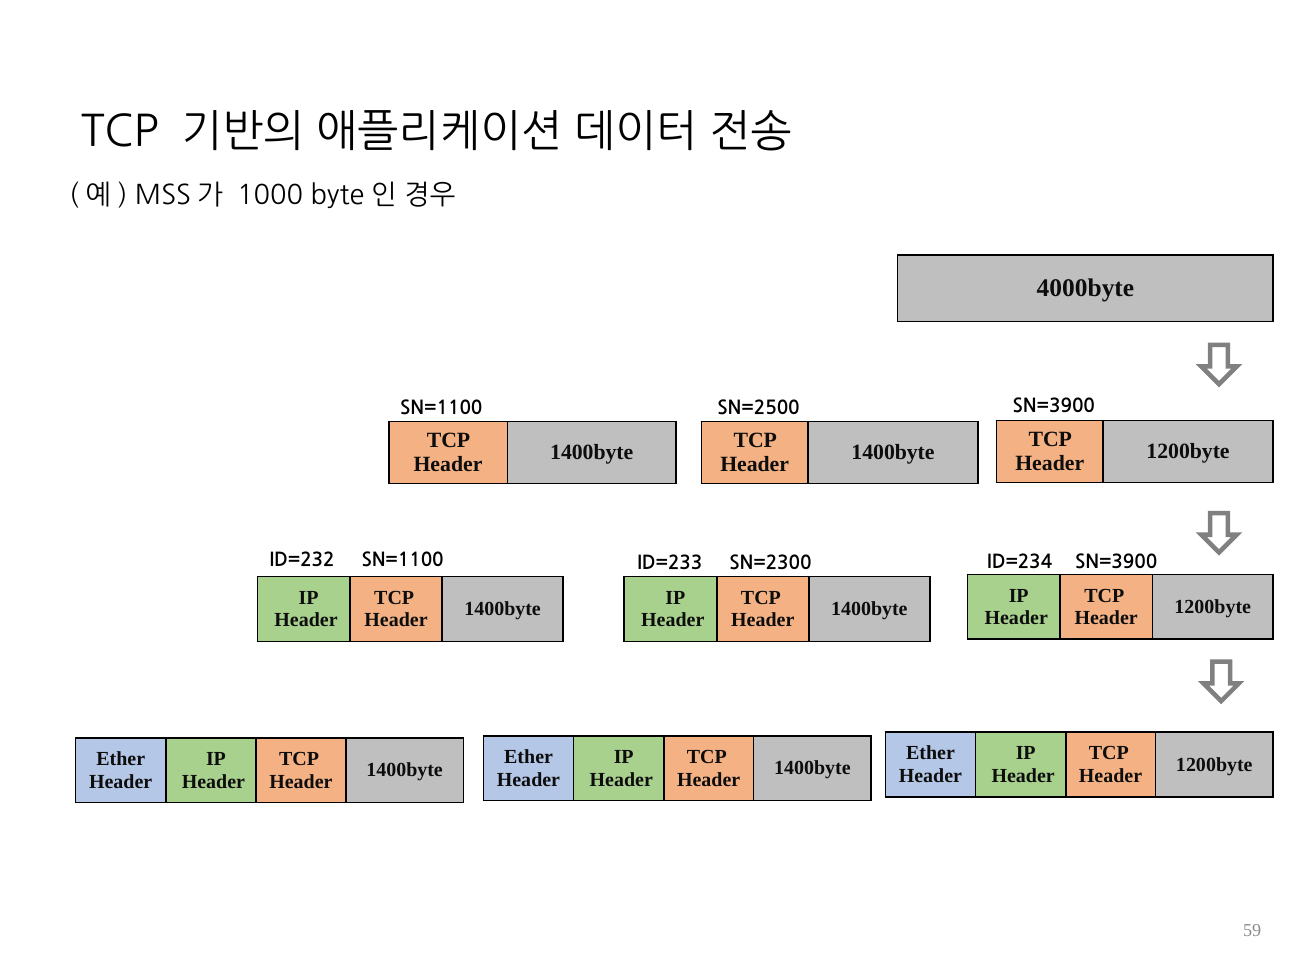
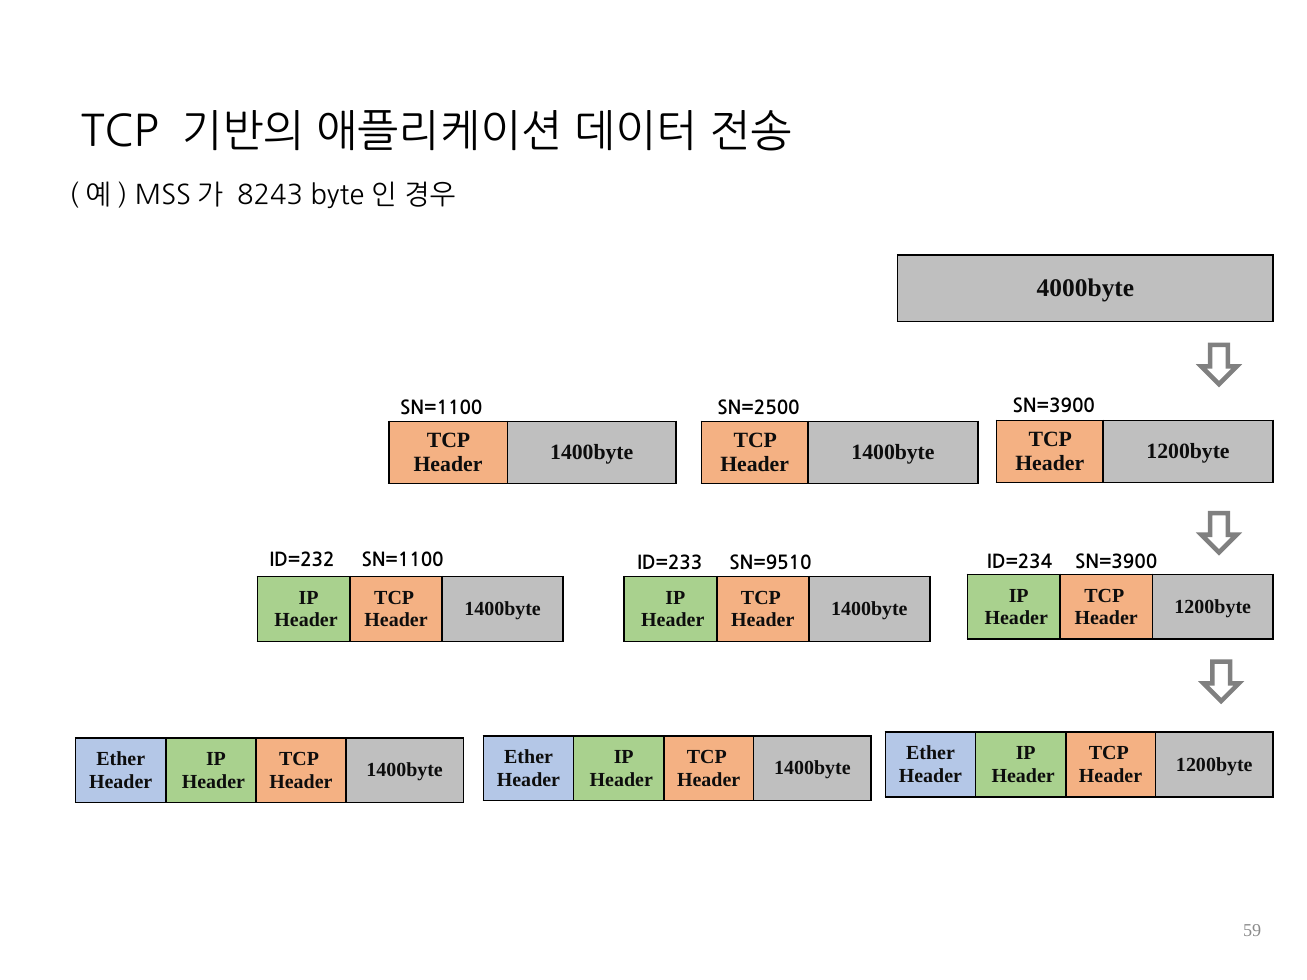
1000: 1000 -> 8243 (270, 196)
SN=2300: SN=2300 -> SN=9510 (771, 563)
